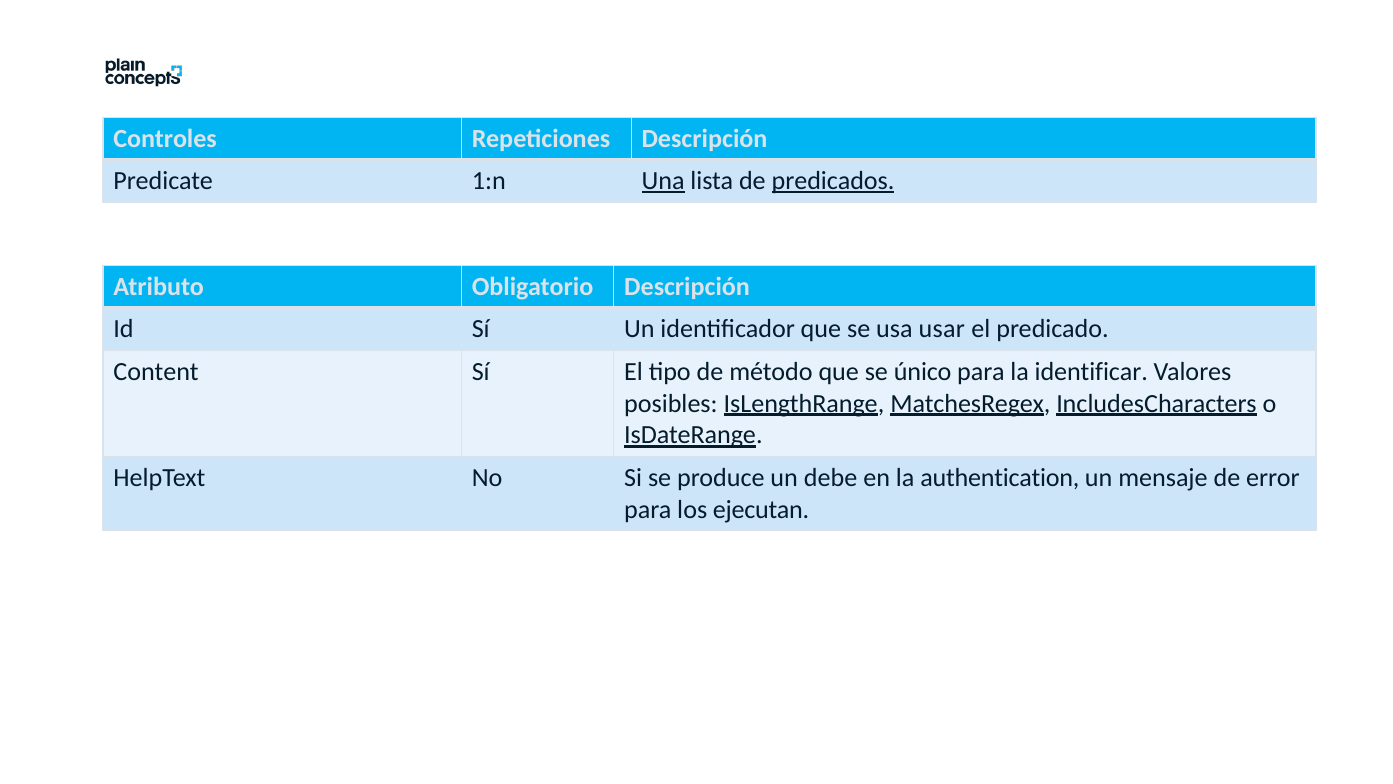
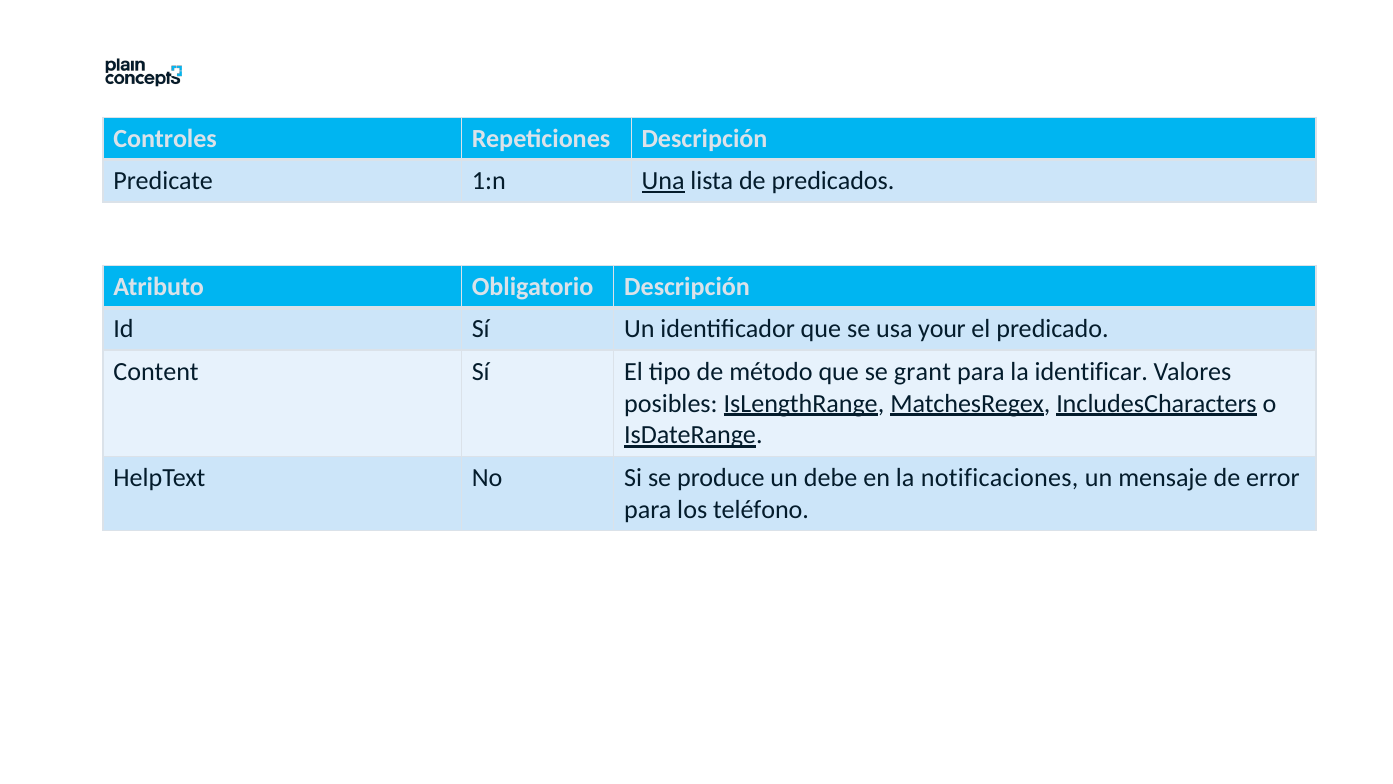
predicados underline: present -> none (833, 181)
usar: usar -> your (942, 329)
único: único -> grant (923, 371)
authentication: authentication -> notificaciones (1000, 477)
ejecutan: ejecutan -> teléfono (761, 509)
